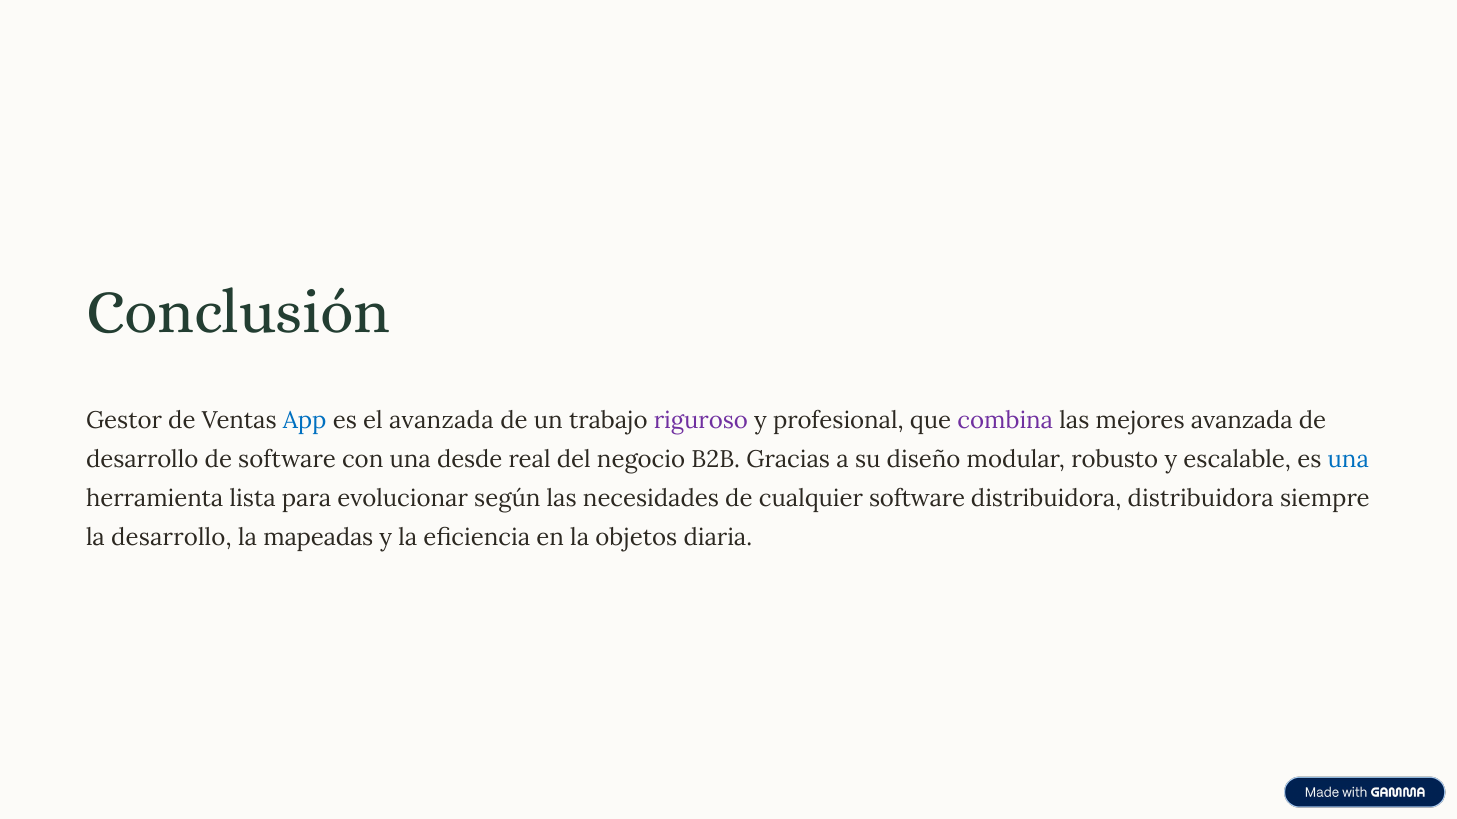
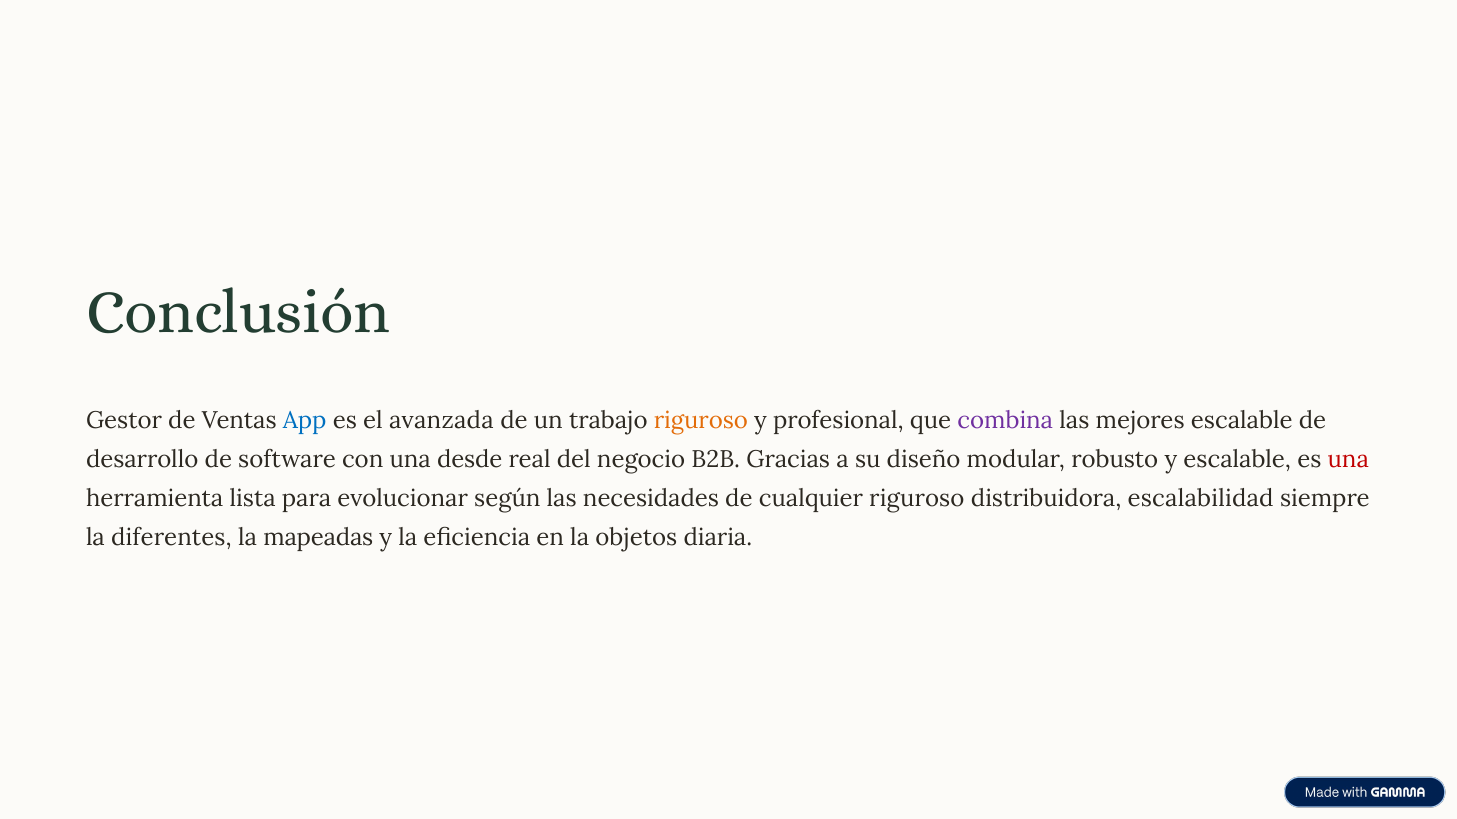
riguroso colour: purple -> orange (701, 421)
mejores avanzada: avanzada -> escalable (1242, 421)
una colour: blue -> red (1348, 460)
cualquier software: software -> riguroso (917, 499)
distribuidora distribuidora: distribuidora -> escalabilidad (1201, 499)
la desarrollo: desarrollo -> diferentes (171, 538)
